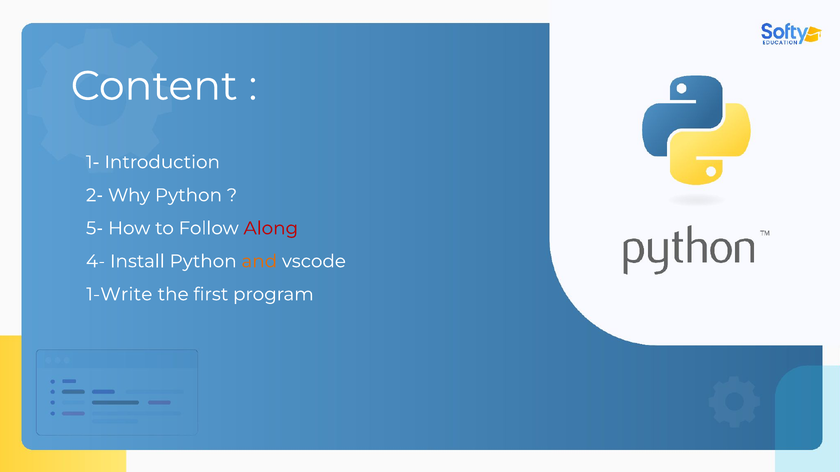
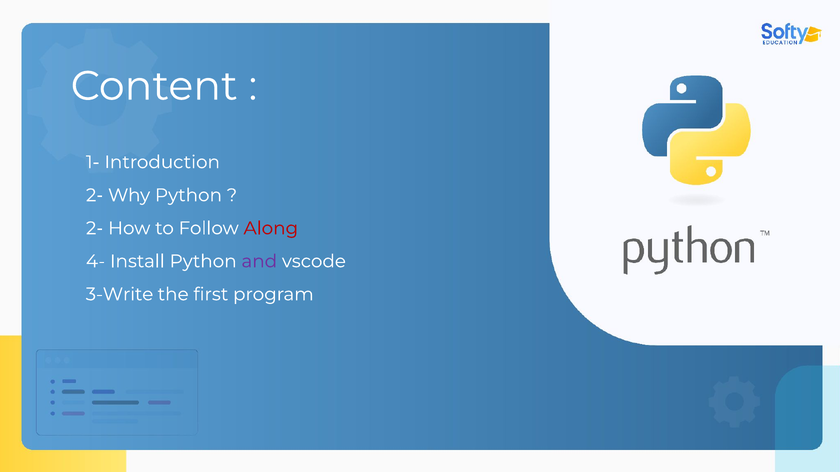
5-: 5- -> 2- (95, 228)
and colour: orange -> purple (259, 262)
1-Write: 1-Write -> 3-Write (120, 295)
